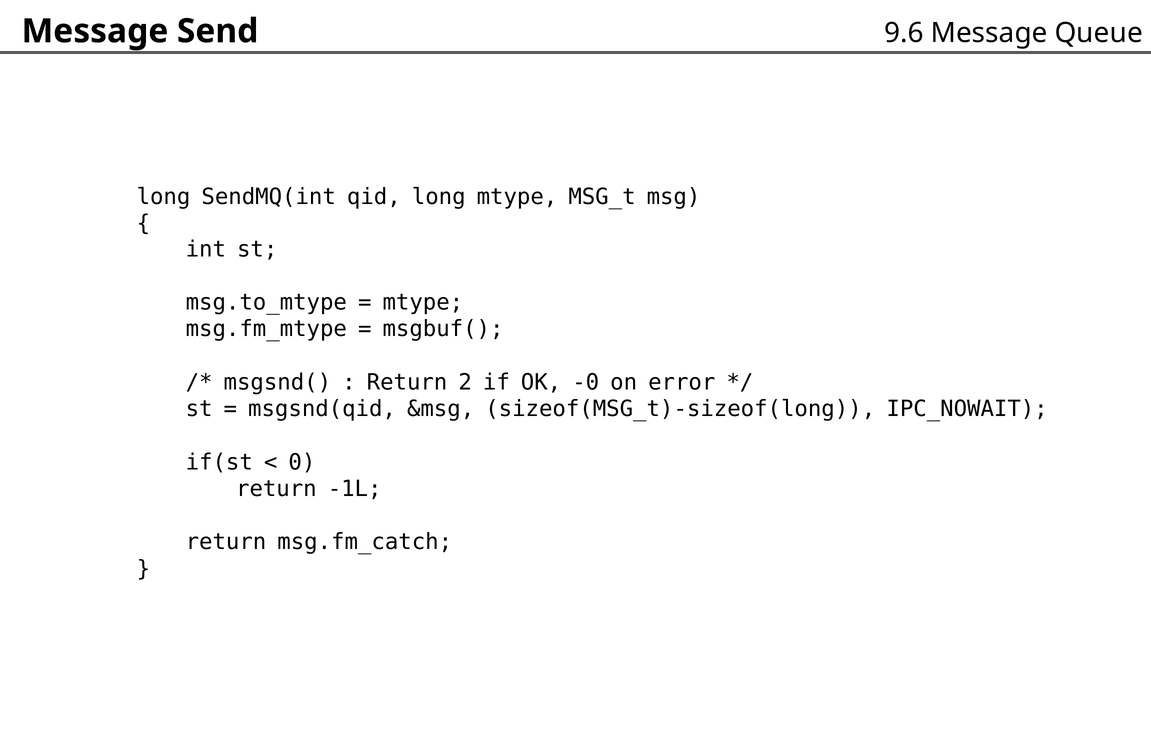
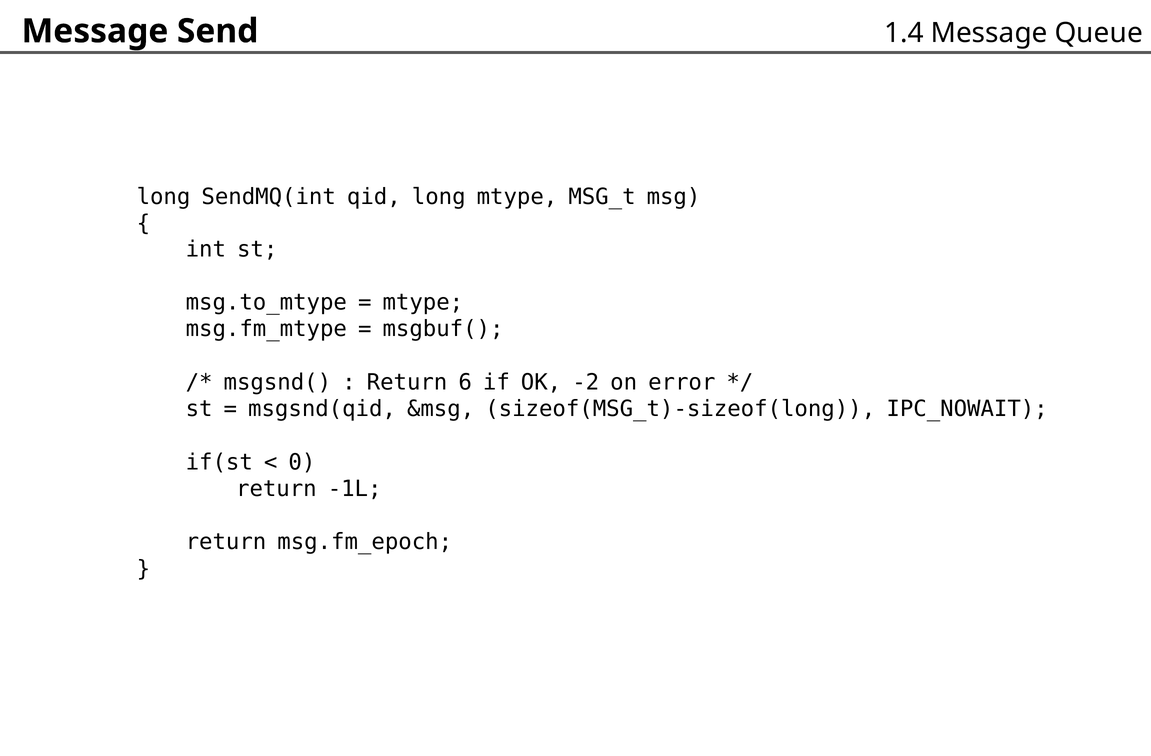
9.6: 9.6 -> 1.4 (904, 33)
2: 2 -> 6 (465, 382)
-0: -0 -> -2 (586, 382)
msg.fm_catch: msg.fm_catch -> msg.fm_epoch (365, 542)
